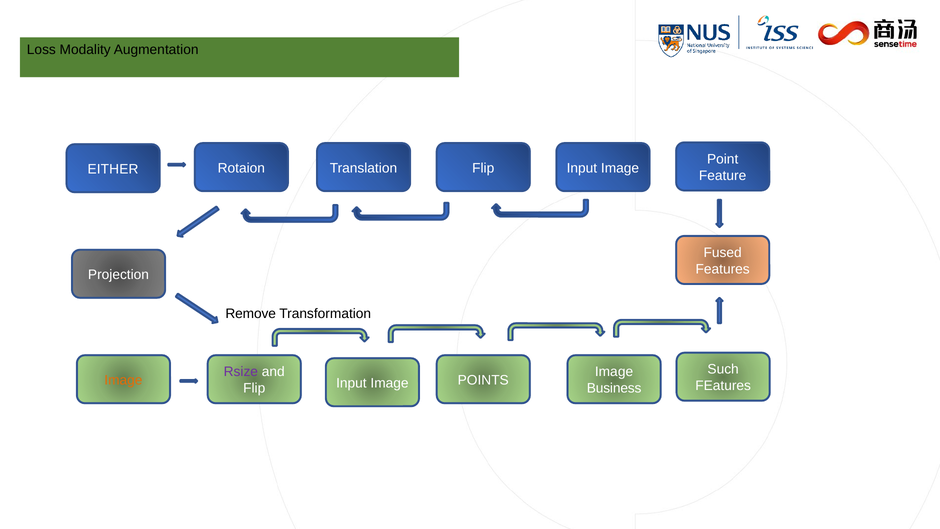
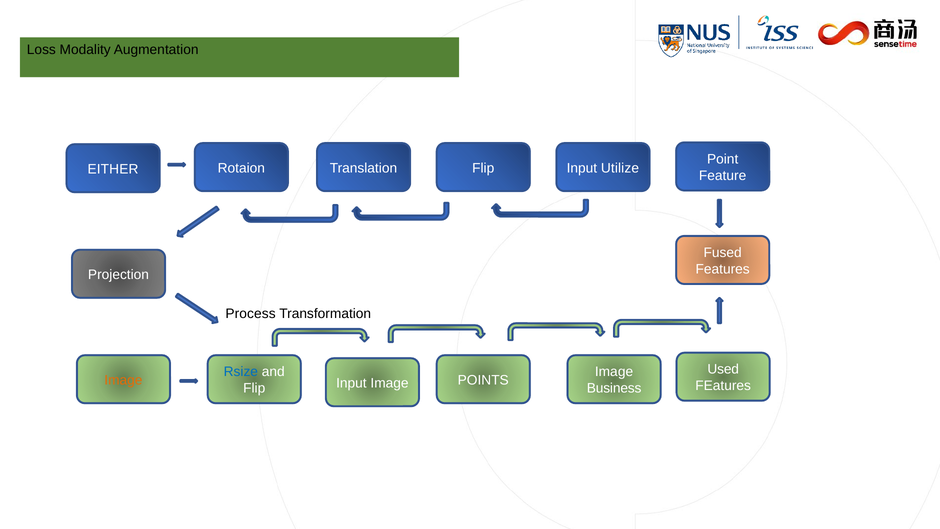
Image: Image -> Utilize (620, 168)
Remove: Remove -> Process (251, 313)
Such: Such -> Used (723, 369)
Rsize colour: purple -> blue (241, 372)
